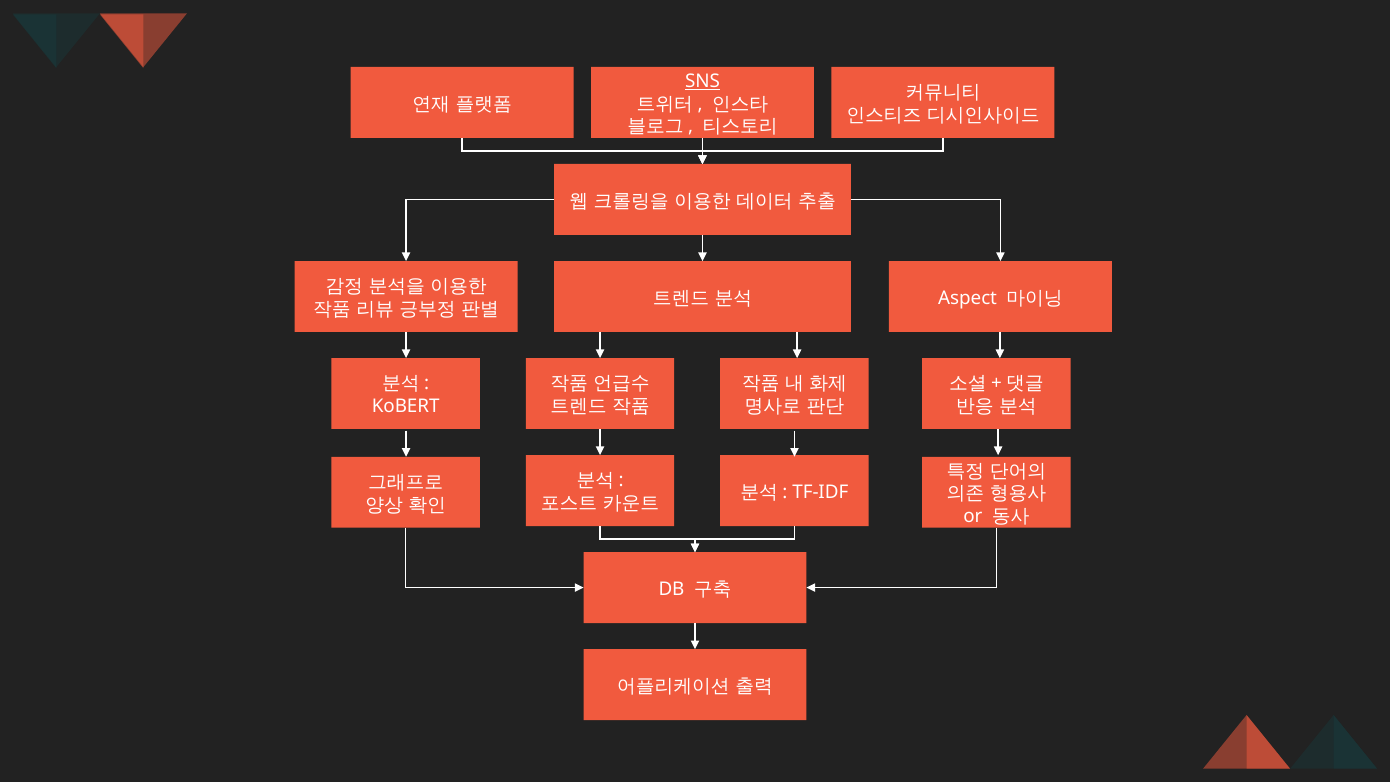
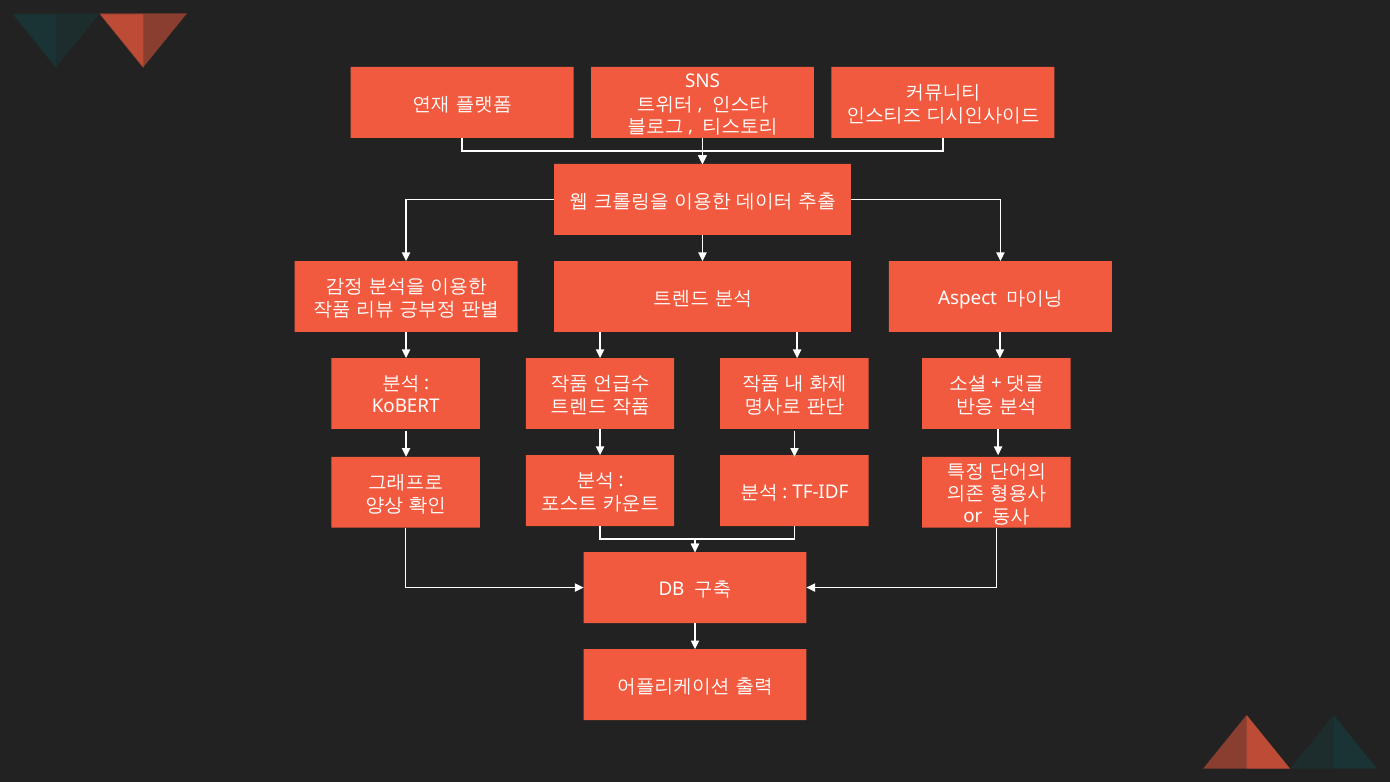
SNS underline: present -> none (703, 81)
